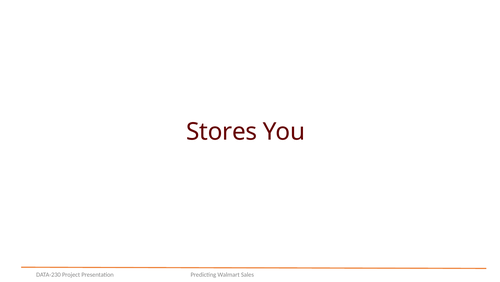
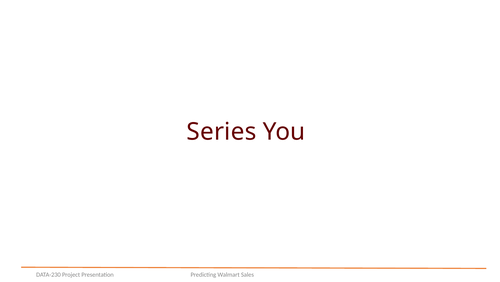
Stores: Stores -> Series (221, 131)
